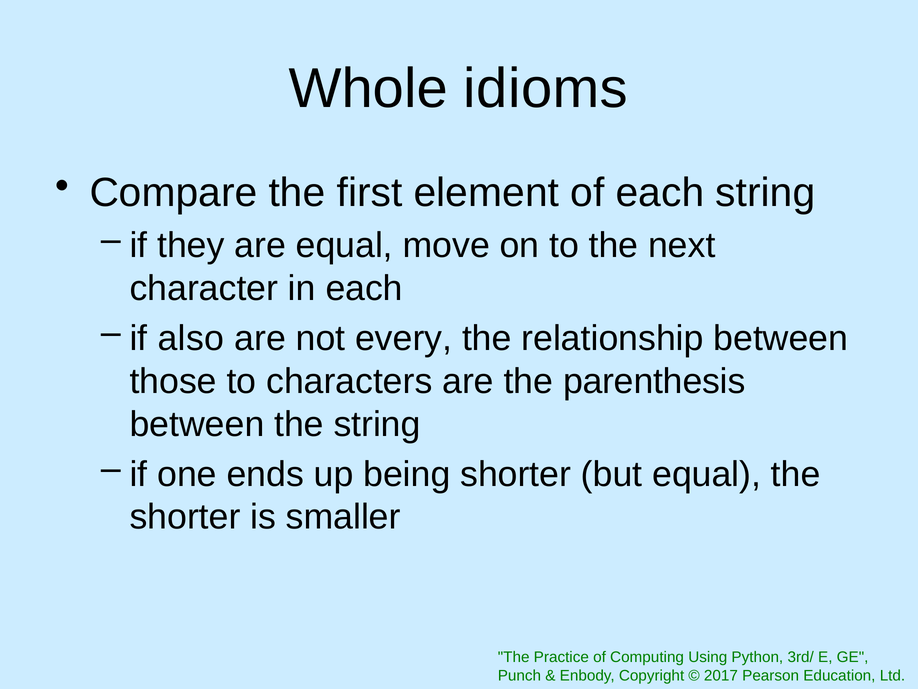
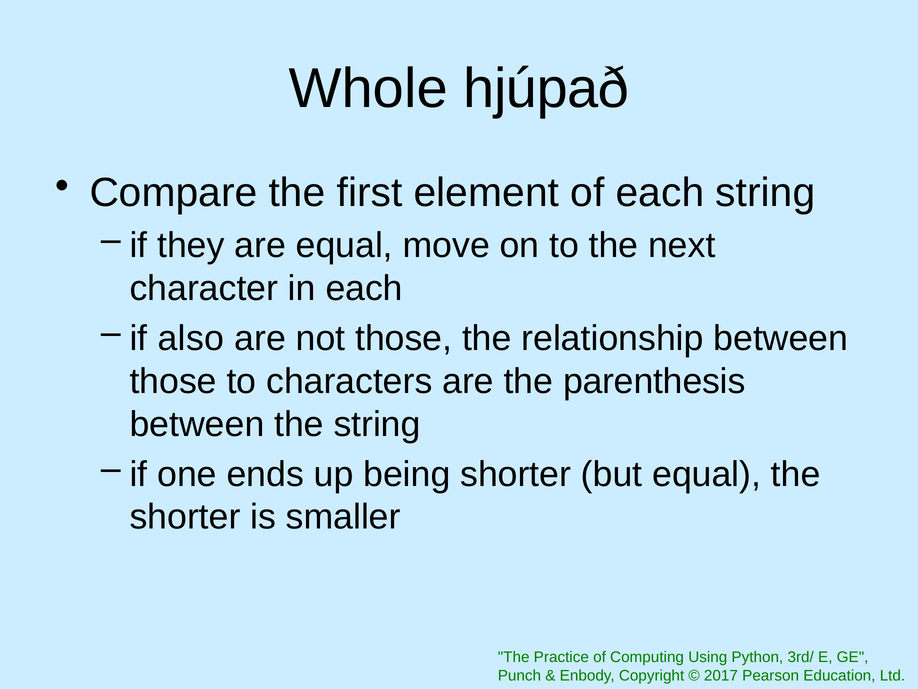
idioms: idioms -> hjúpað (546, 89)
not every: every -> those (404, 338)
